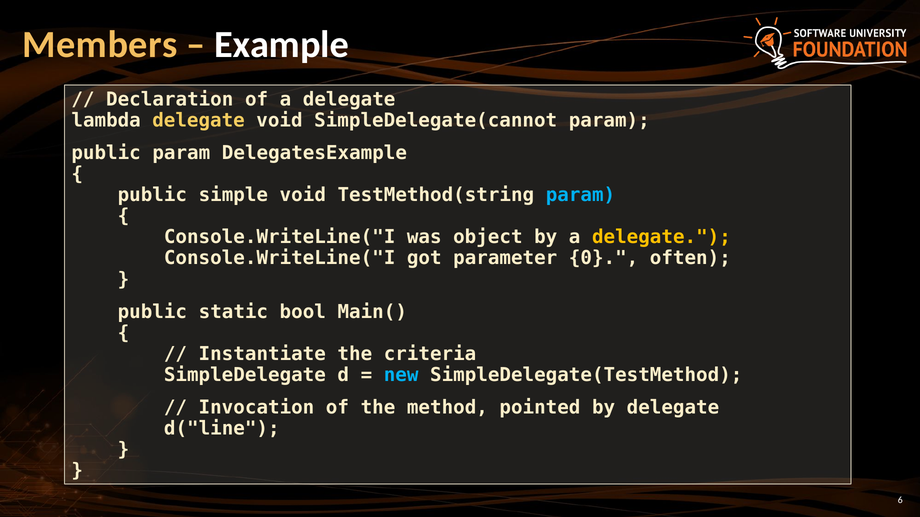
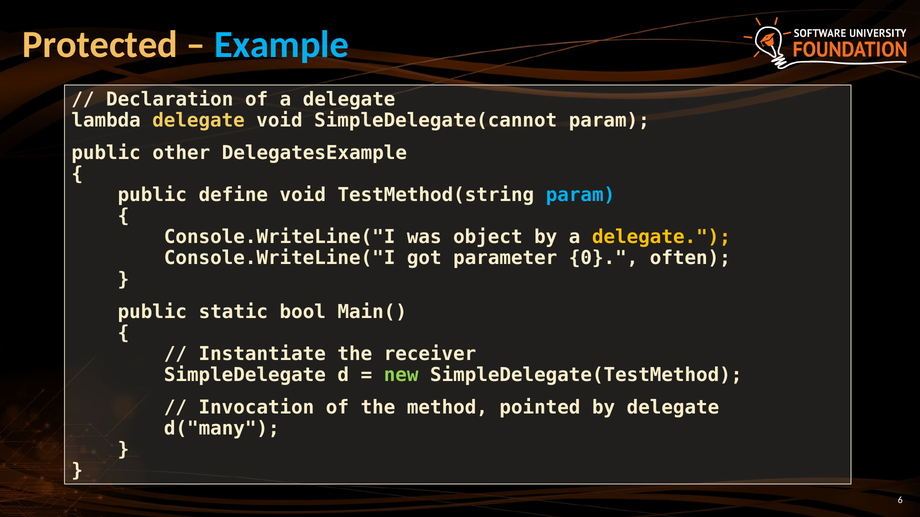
Members: Members -> Protected (100, 45)
Example colour: white -> light blue (282, 45)
public param: param -> other (181, 153)
simple: simple -> define (233, 195)
criteria: criteria -> receiver (430, 354)
new colour: light blue -> light green (401, 375)
d("line: d("line -> d("many (222, 429)
